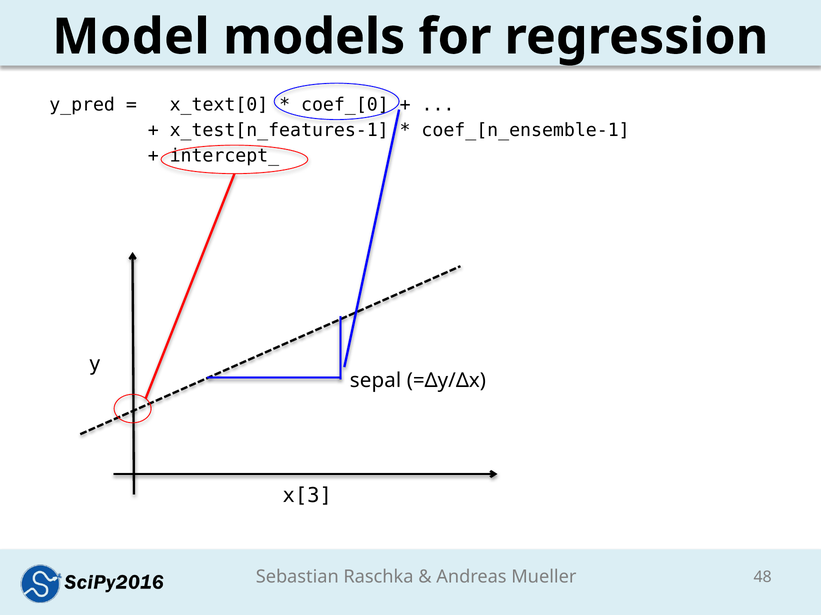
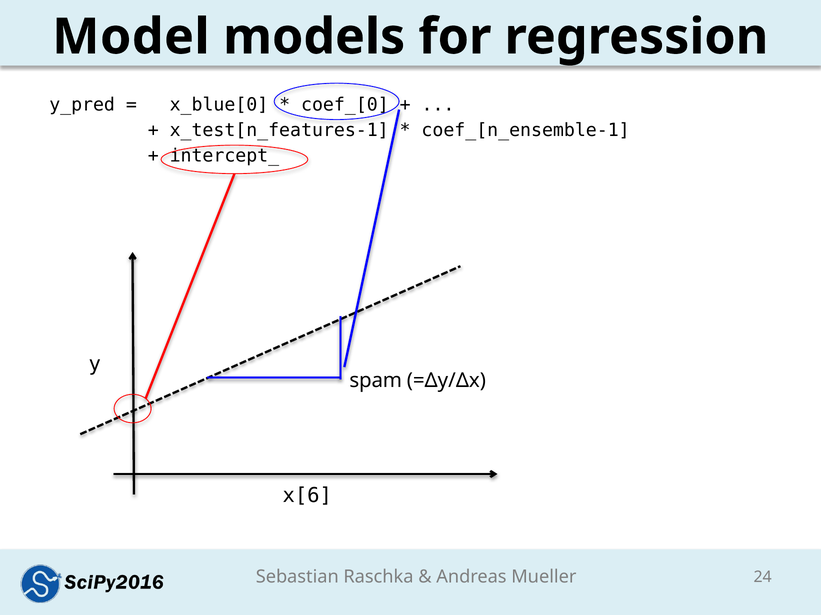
x_text[0: x_text[0 -> x_blue[0 (219, 105)
sepal: sepal -> spam (376, 381)
x[3: x[3 -> x[6 (307, 496)
48: 48 -> 24 (763, 578)
